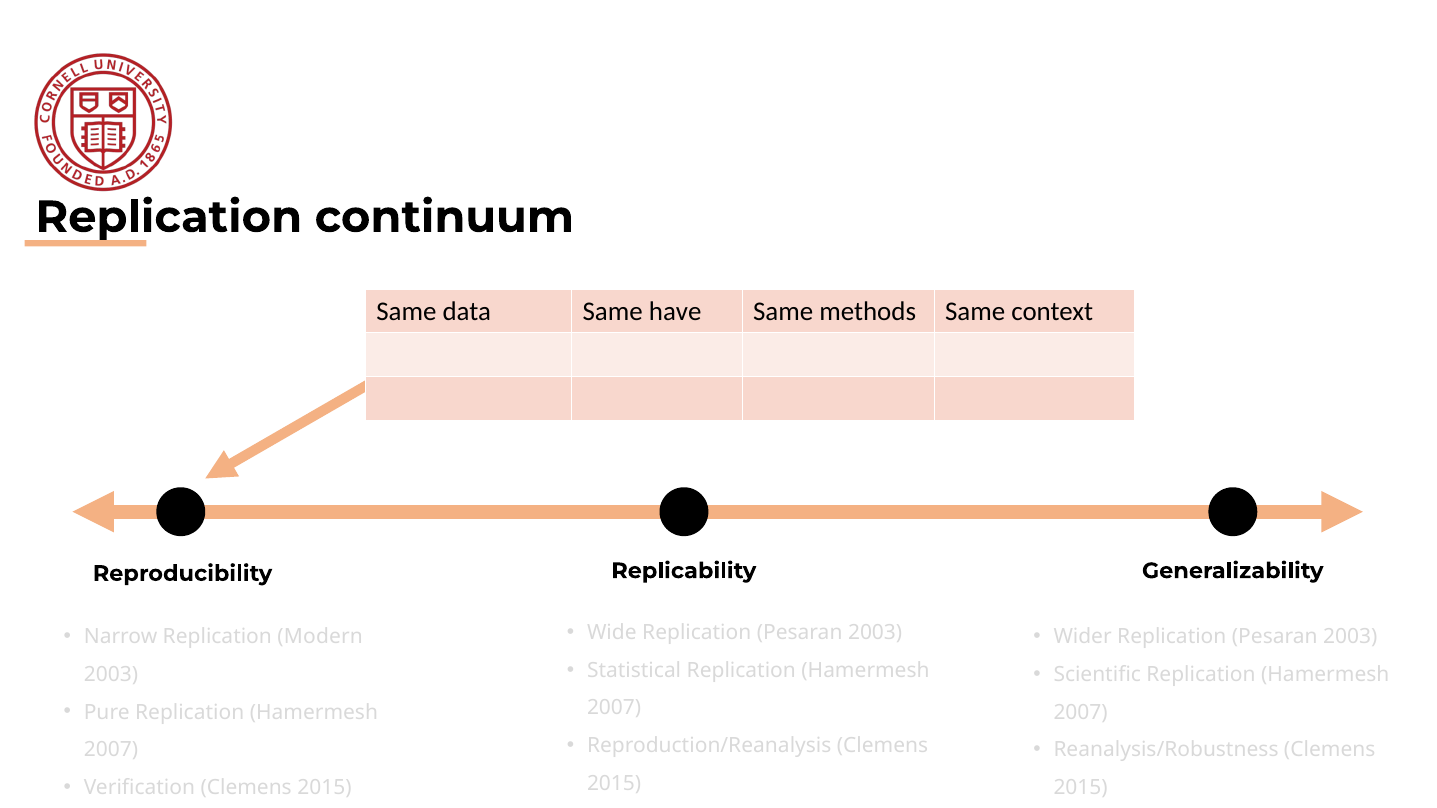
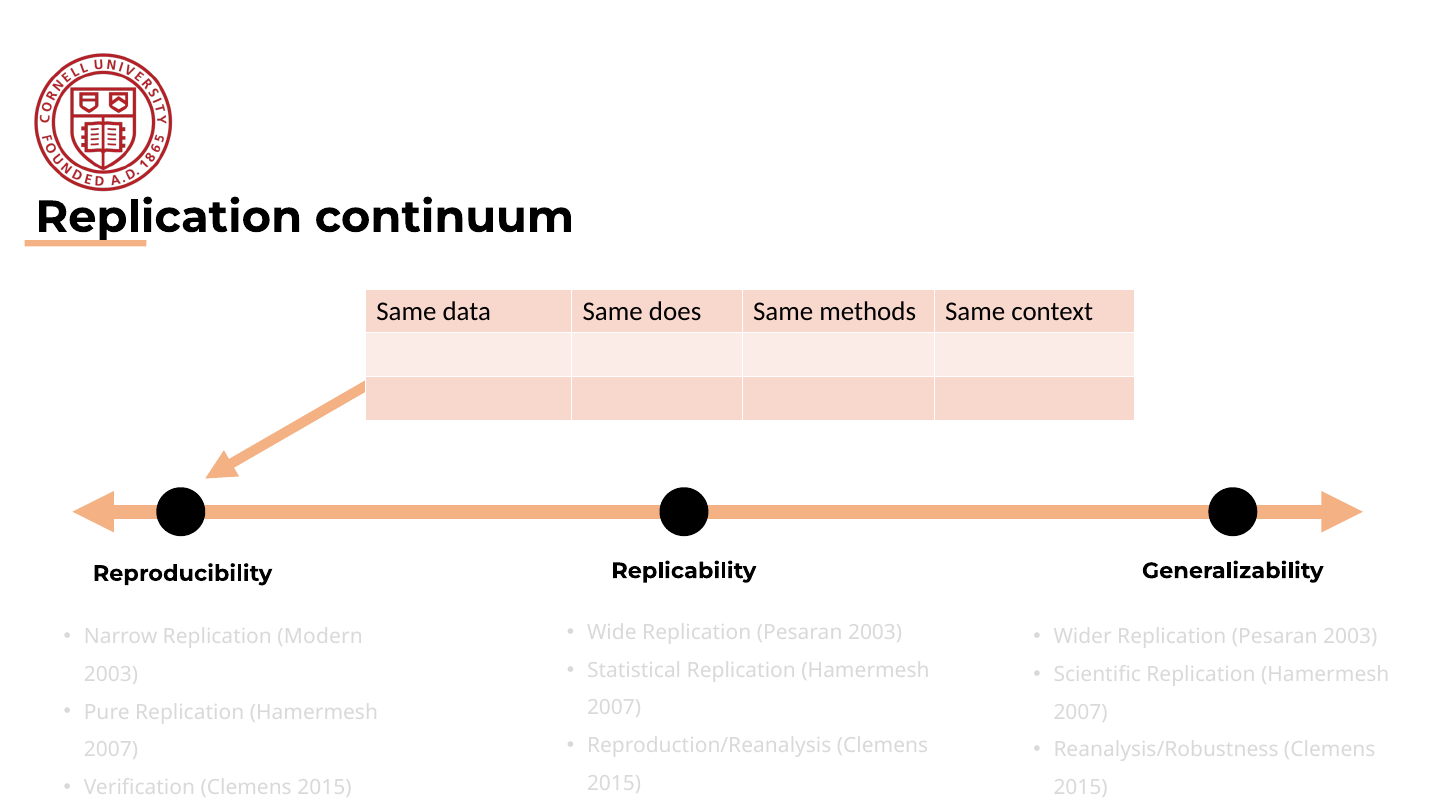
have: have -> does (675, 311)
